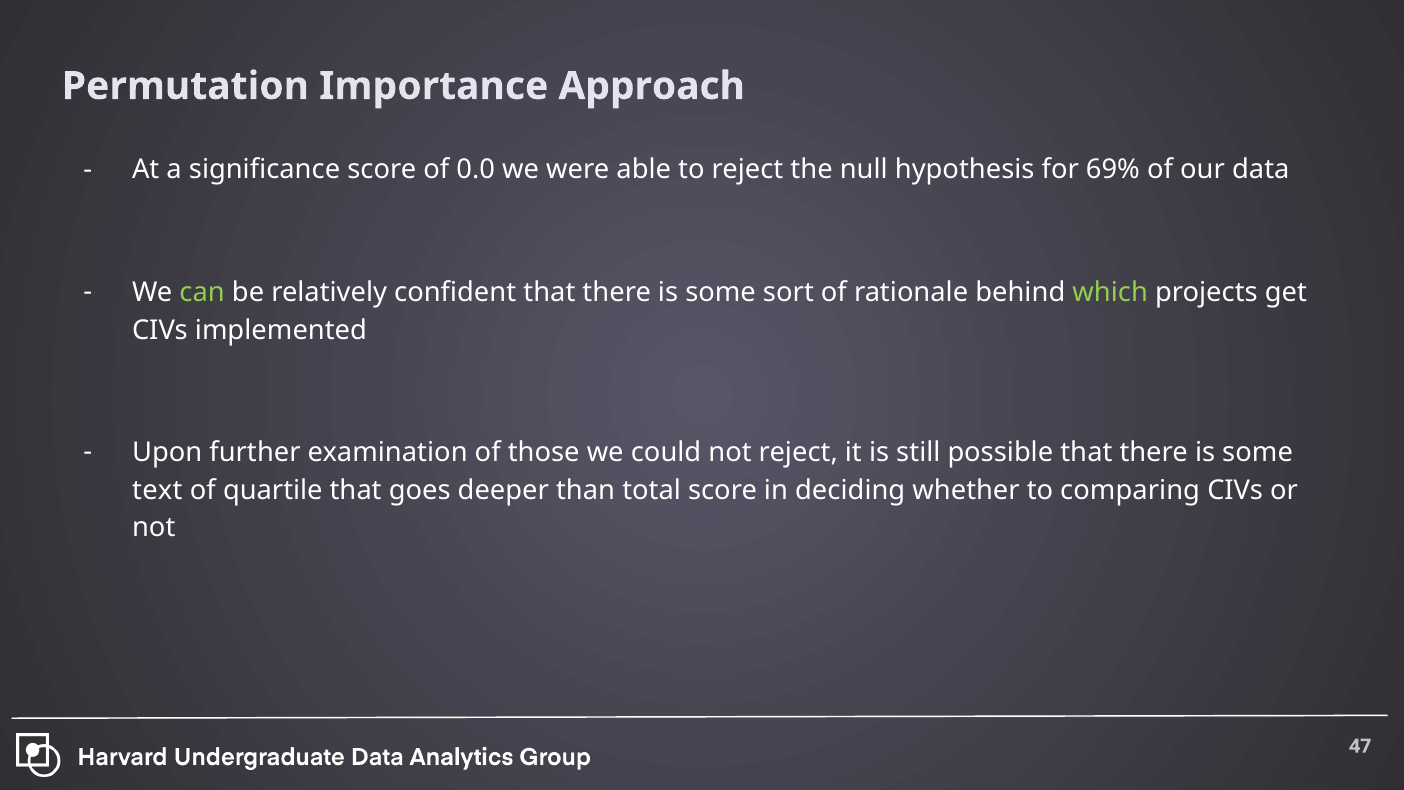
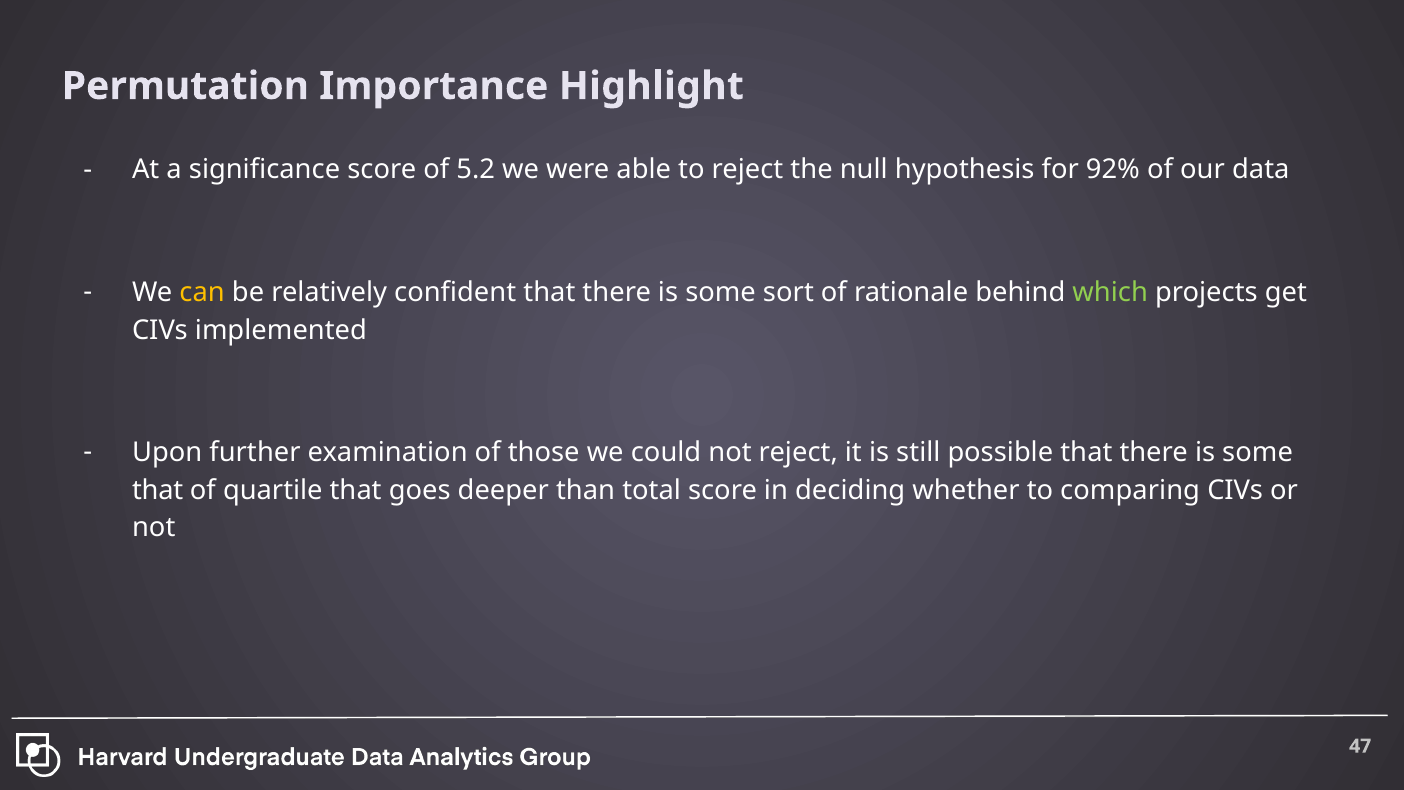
Approach: Approach -> Highlight (651, 86)
0.0: 0.0 -> 5.2 (476, 170)
69%: 69% -> 92% (1113, 170)
can colour: light green -> yellow (202, 292)
text: text -> that (158, 490)
